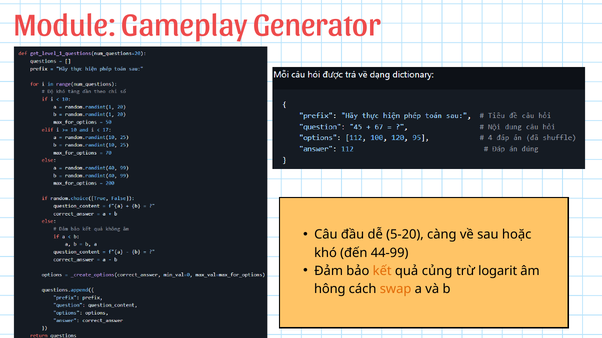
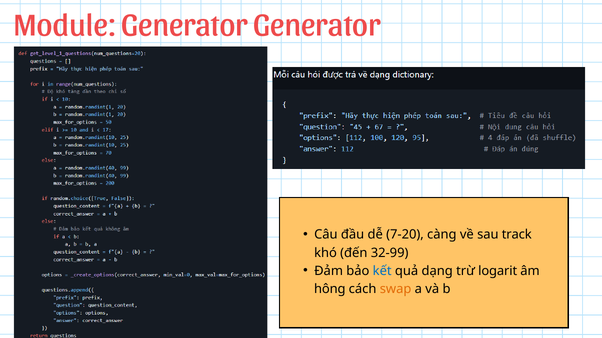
Module Gameplay: Gameplay -> Generator (185, 25)
5-20: 5-20 -> 7-20 (405, 235)
hoặc: hoặc -> track (517, 235)
44-99: 44-99 -> 32-99 (390, 253)
kết colour: orange -> blue (382, 271)
củng: củng -> dạng (437, 271)
